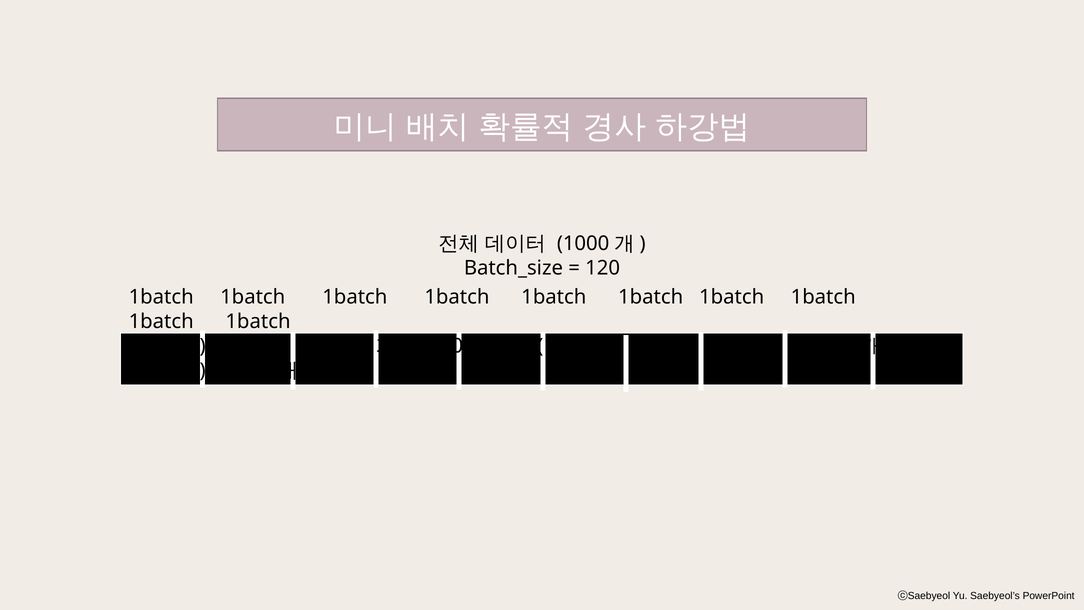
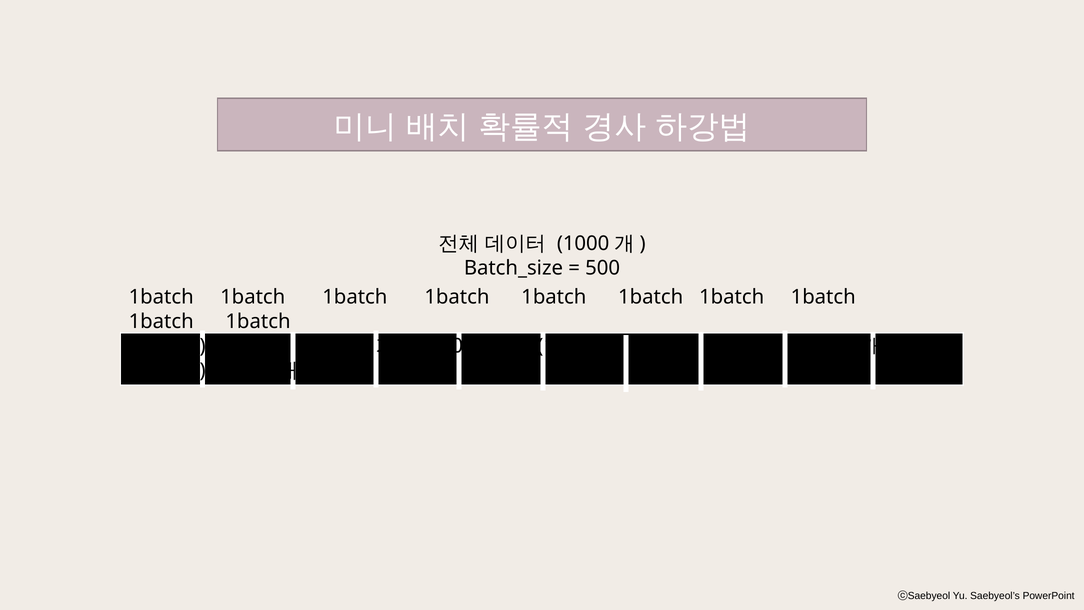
120: 120 -> 500 (603, 268)
